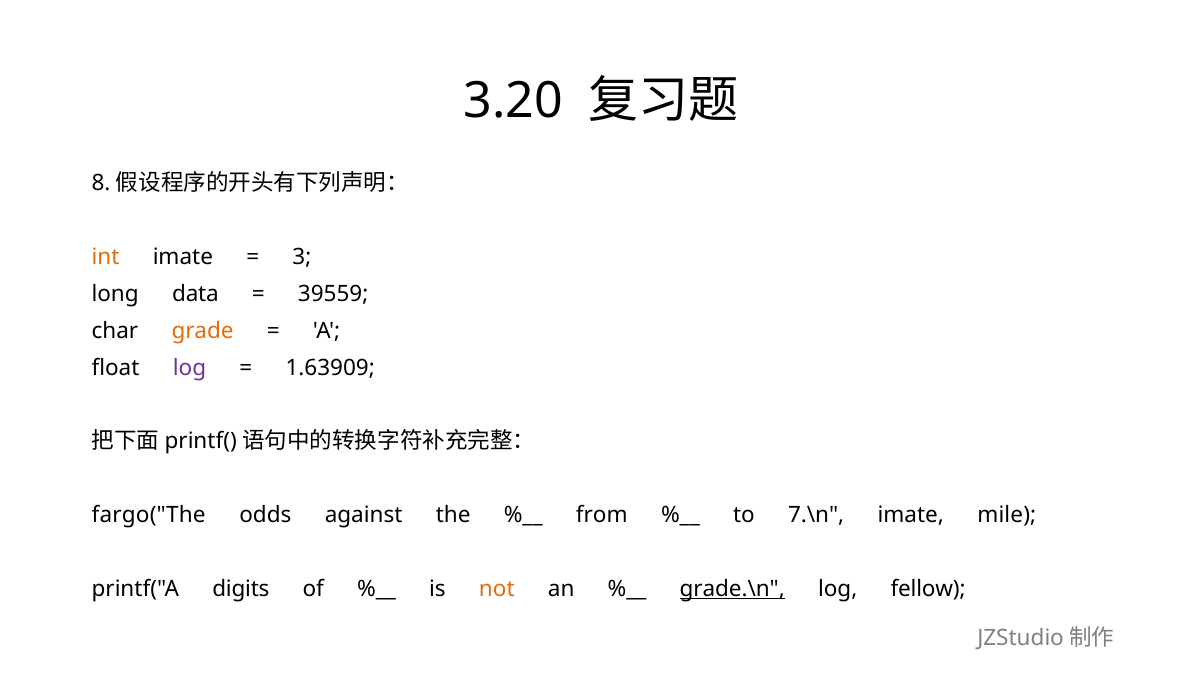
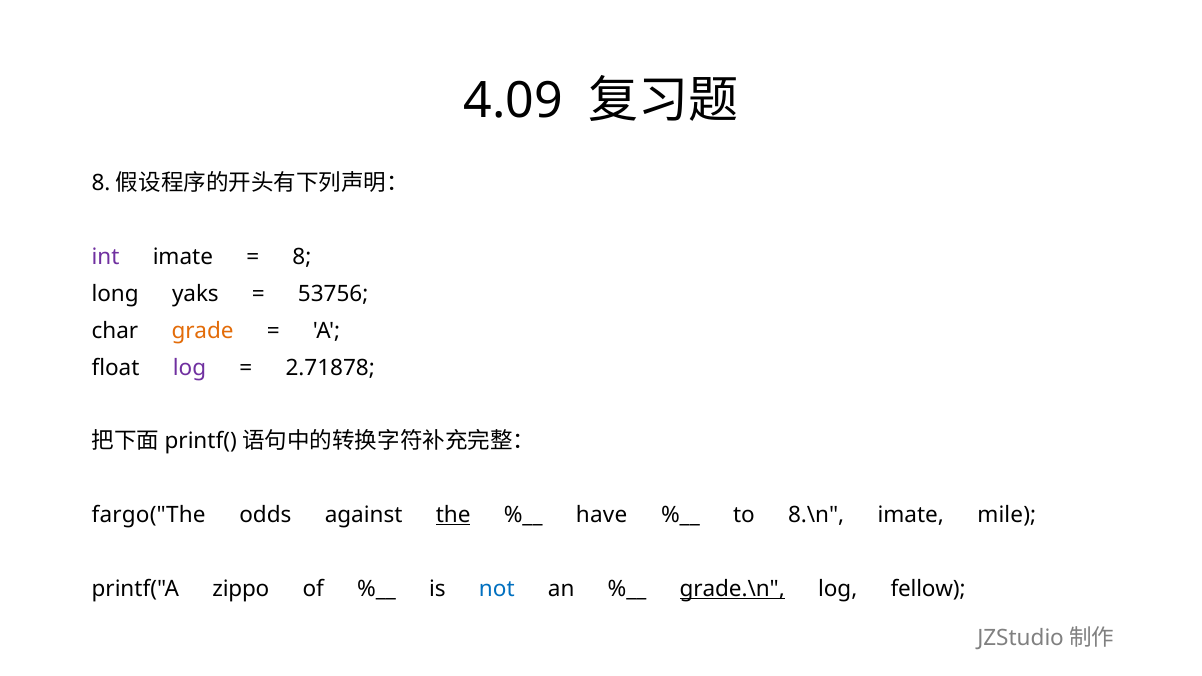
3.20: 3.20 -> 4.09 (513, 101)
int colour: orange -> purple (106, 257)
3: 3 -> 8 (302, 257)
data: data -> yaks (195, 294)
39559: 39559 -> 53756 (333, 294)
1.63909: 1.63909 -> 2.71878 (330, 368)
the underline: none -> present (453, 515)
from: from -> have (602, 515)
7.\n: 7.\n -> 8.\n (816, 515)
digits: digits -> zippo (241, 589)
not colour: orange -> blue (497, 589)
